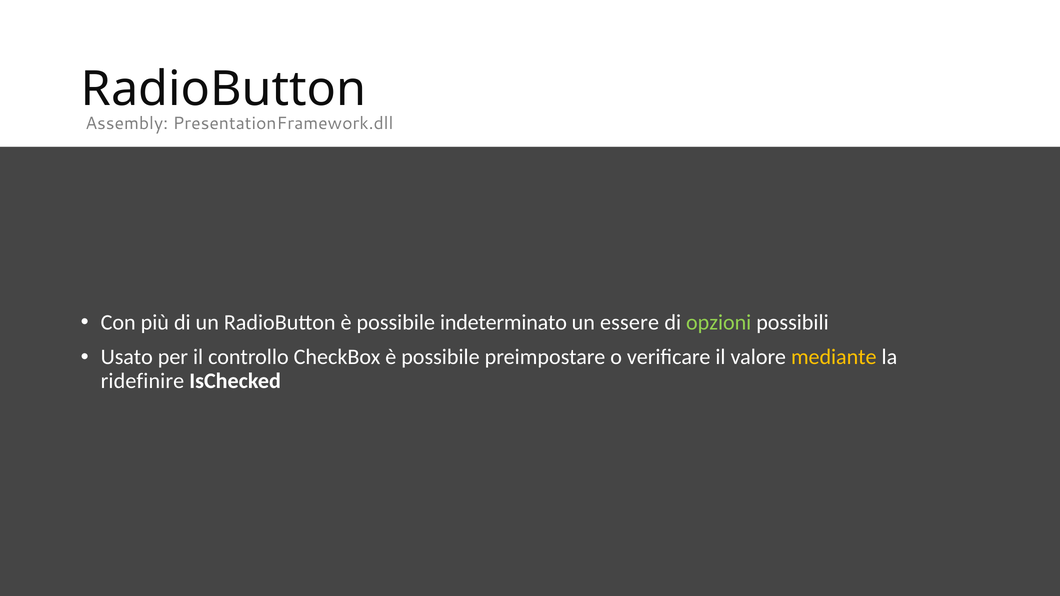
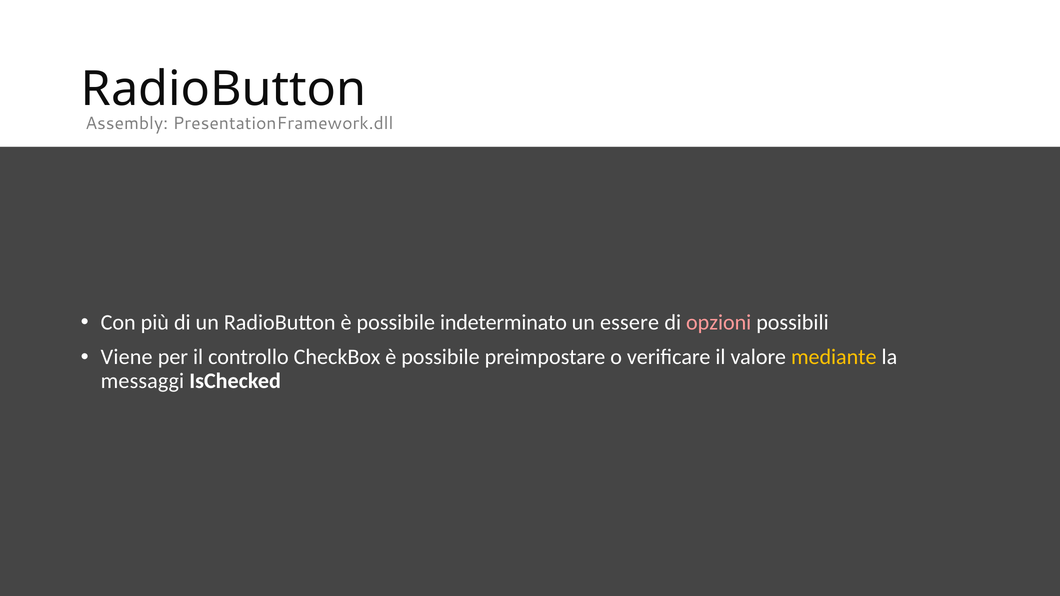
opzioni colour: light green -> pink (719, 322)
Usato: Usato -> Viene (127, 357)
ridefinire: ridefinire -> messaggi (142, 381)
